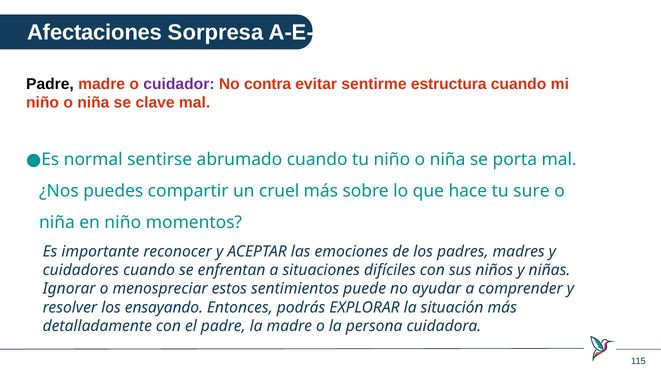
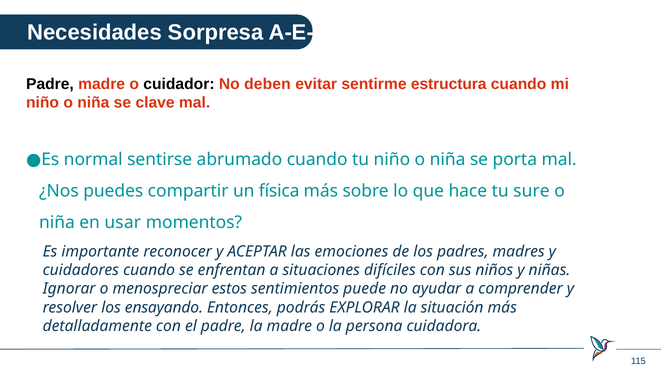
Afectaciones: Afectaciones -> Necesidades (95, 32)
cuidador colour: purple -> black (179, 84)
contra: contra -> deben (267, 84)
cruel: cruel -> física (279, 191)
en niño: niño -> usar (123, 222)
